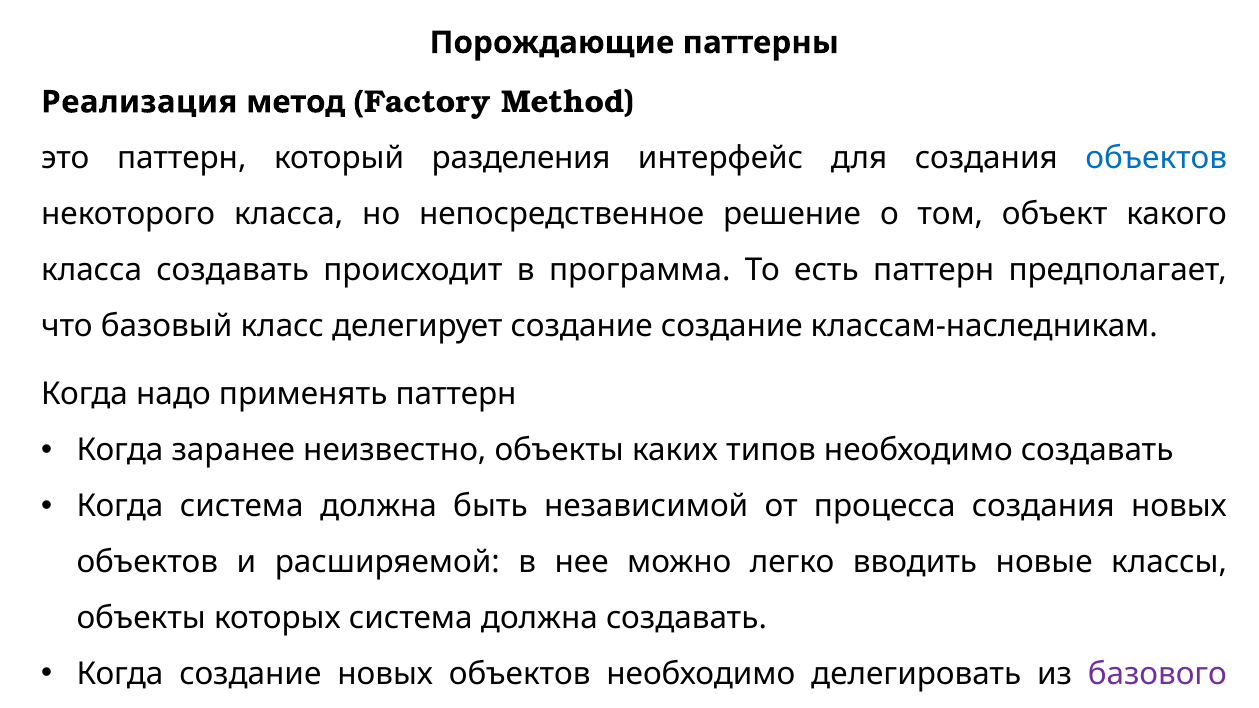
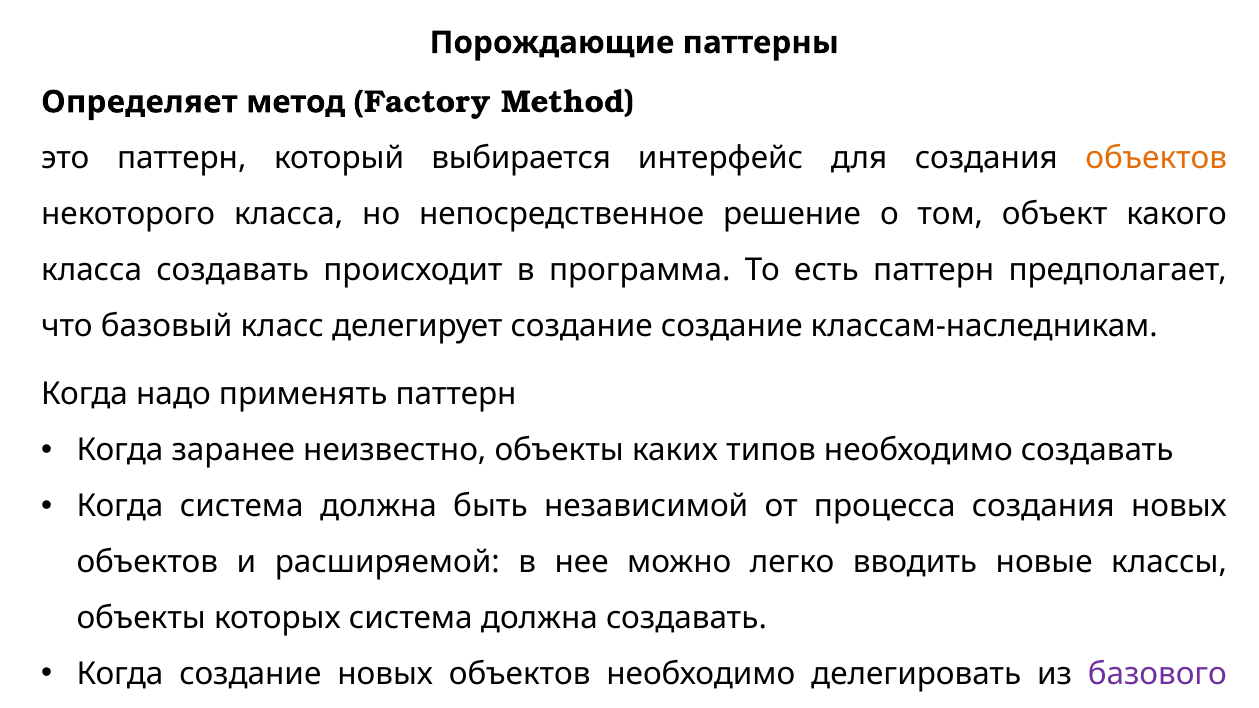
Реализация: Реализация -> Определяет (139, 102)
разделения: разделения -> выбирается (521, 158)
объектов colour: blue -> orange (1156, 158)
